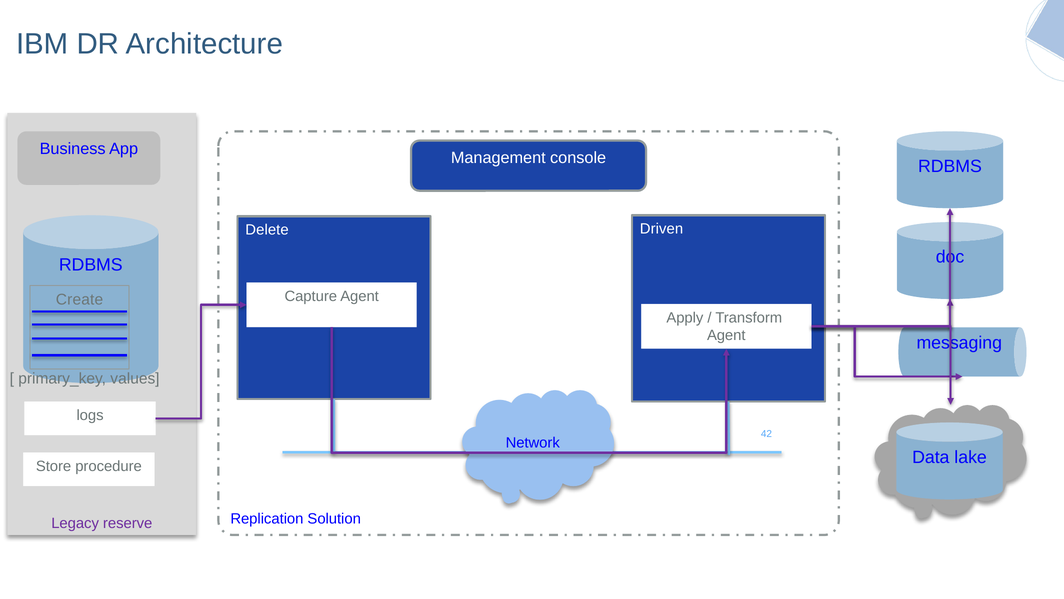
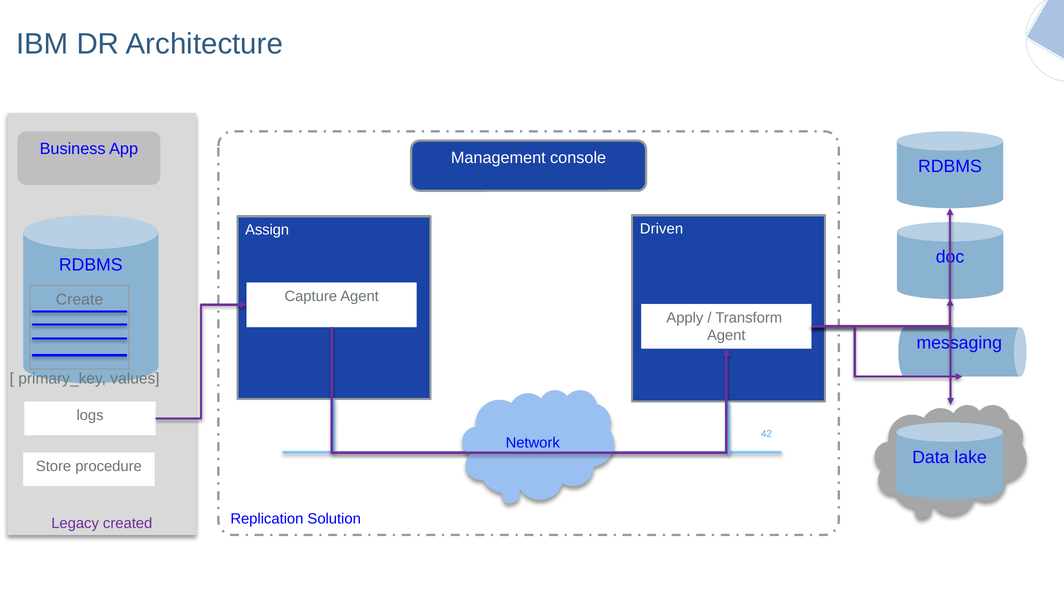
Delete: Delete -> Assign (267, 230)
reserve: reserve -> created (128, 523)
